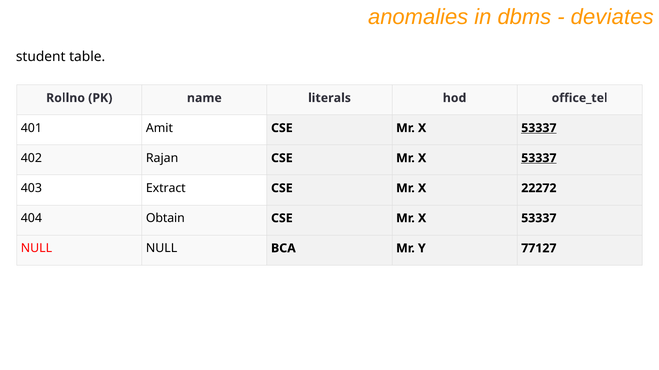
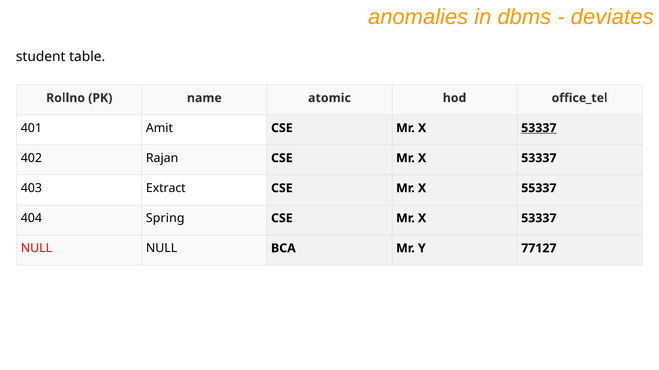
literals: literals -> atomic (329, 98)
53337 underline: present -> none (539, 158)
22272: 22272 -> 55337 (539, 188)
Obtain: Obtain -> Spring (165, 219)
